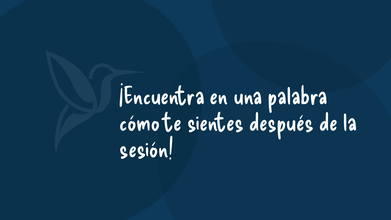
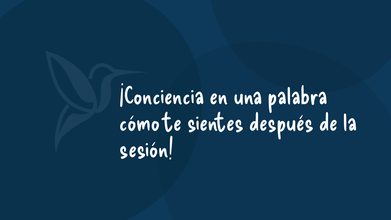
¡Encuentra: ¡Encuentra -> ¡Conciencia (162, 96)
